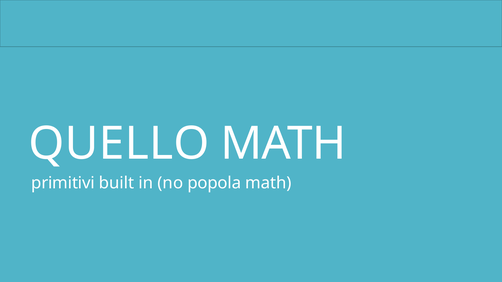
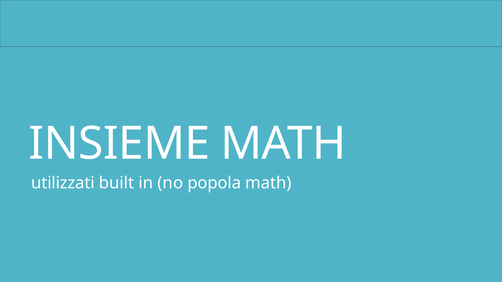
QUELLO: QUELLO -> INSIEME (119, 144)
primitivi: primitivi -> utilizzati (63, 183)
